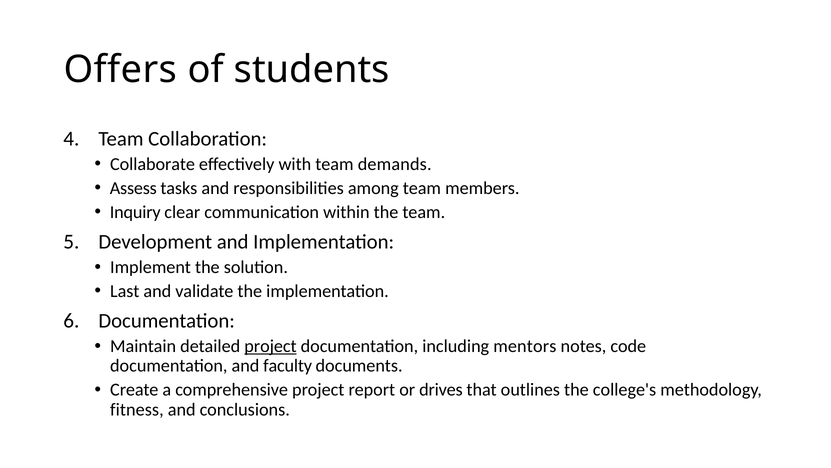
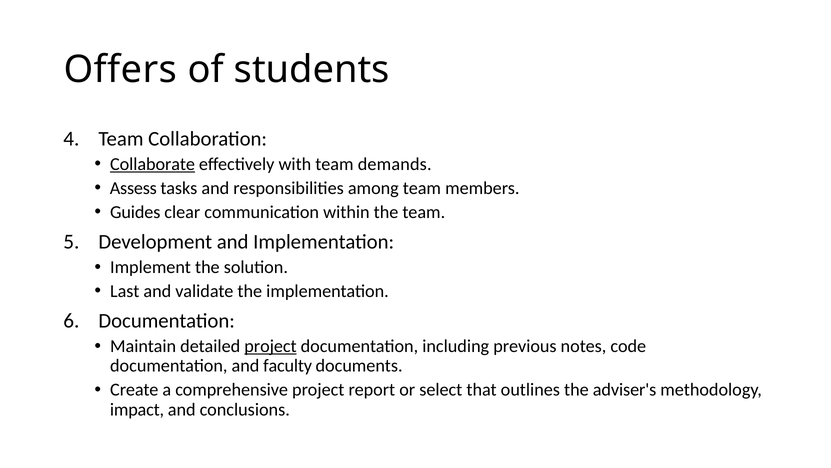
Collaborate underline: none -> present (153, 164)
Inquiry: Inquiry -> Guides (135, 212)
mentors: mentors -> previous (525, 346)
drives: drives -> select (441, 389)
college's: college's -> adviser's (625, 389)
fitness: fitness -> impact (137, 409)
